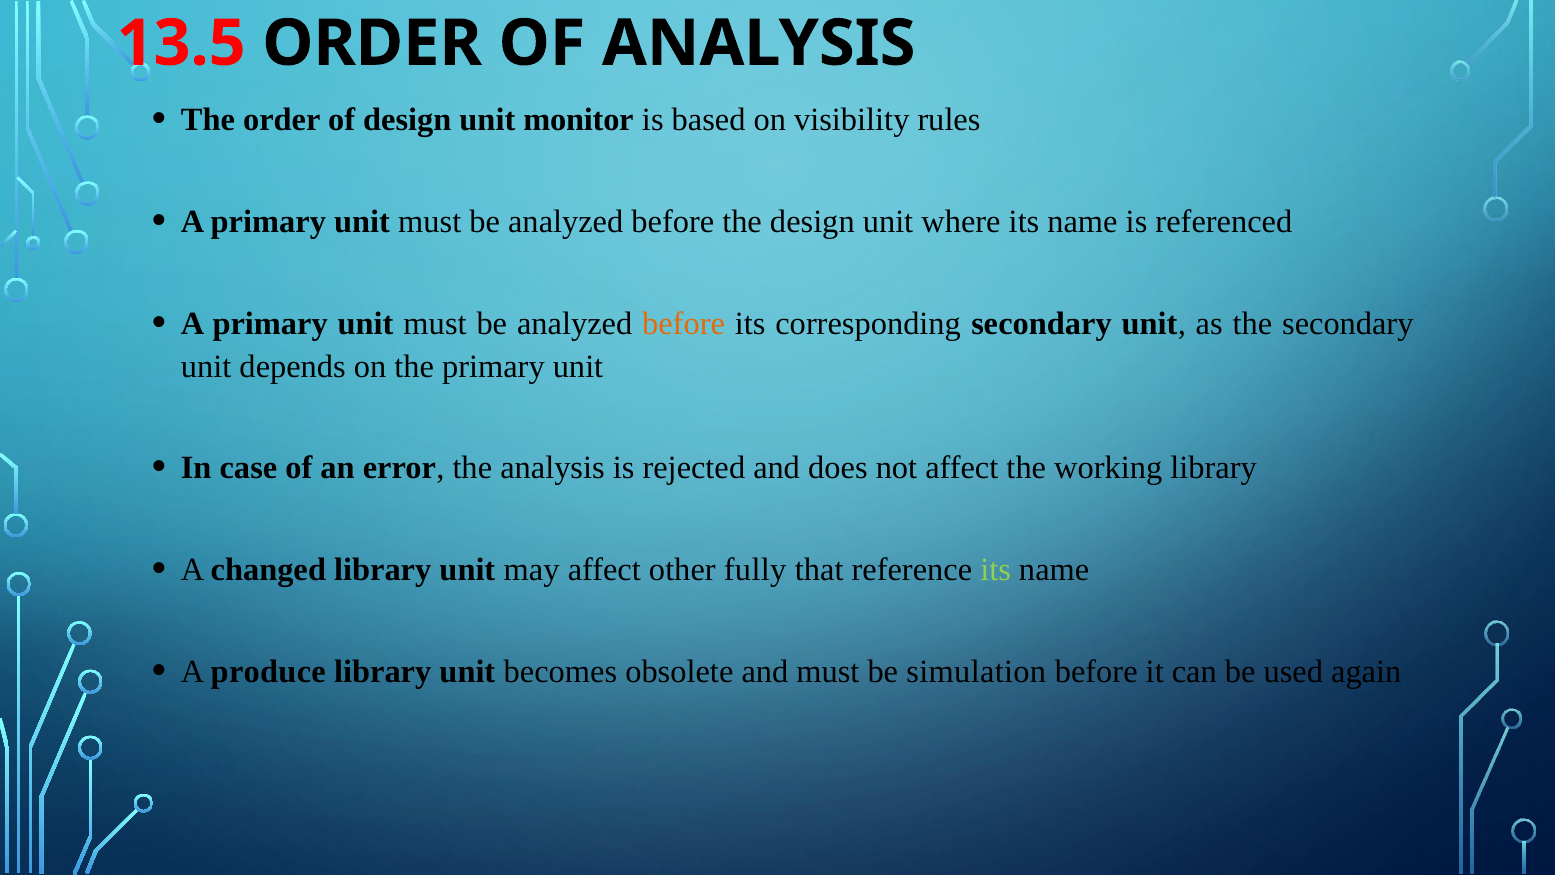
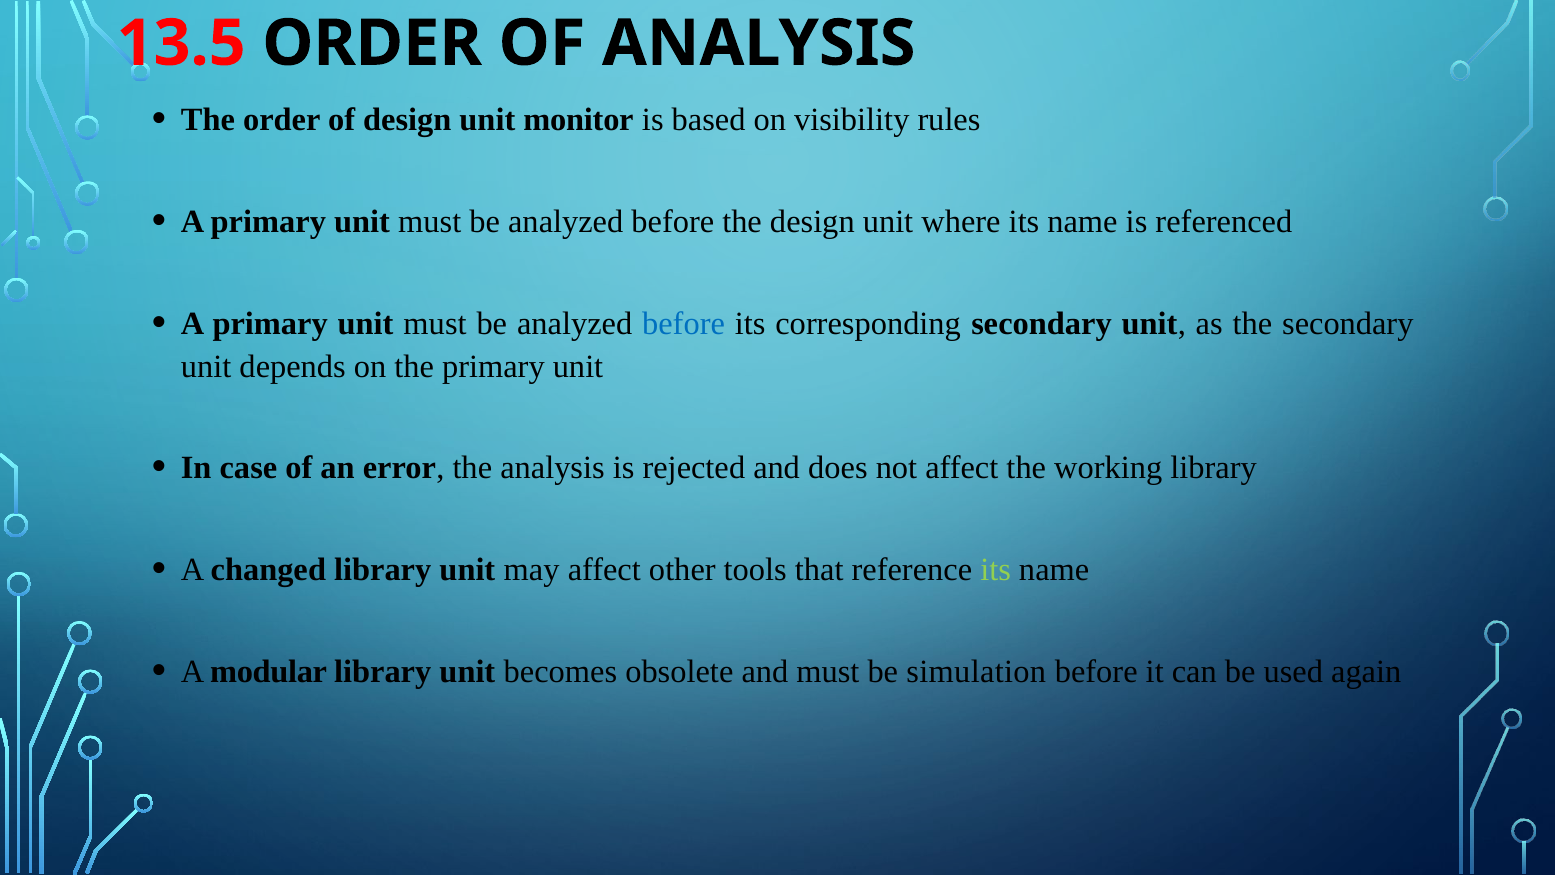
before colour: orange -> blue (684, 323)
fully: fully -> tools (755, 570)
produce: produce -> modular (269, 671)
